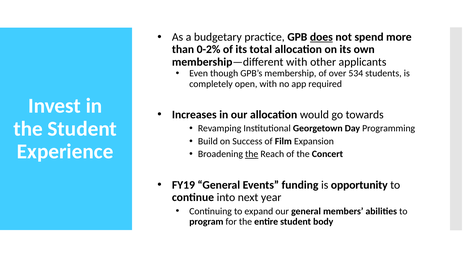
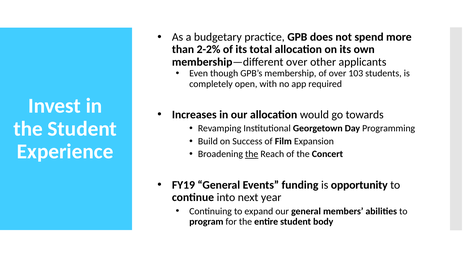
does underline: present -> none (321, 37)
0-2%: 0-2% -> 2-2% (209, 50)
membership—different with: with -> over (297, 62)
534: 534 -> 103 (356, 74)
